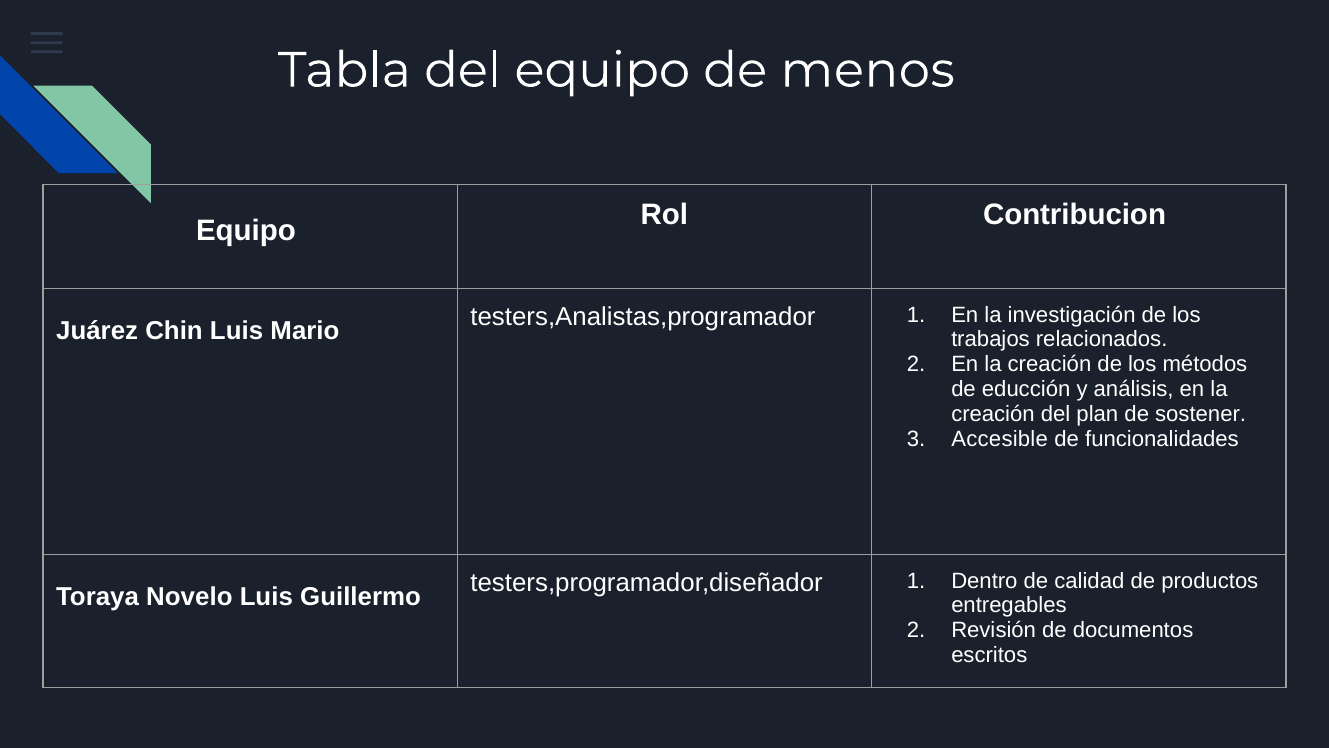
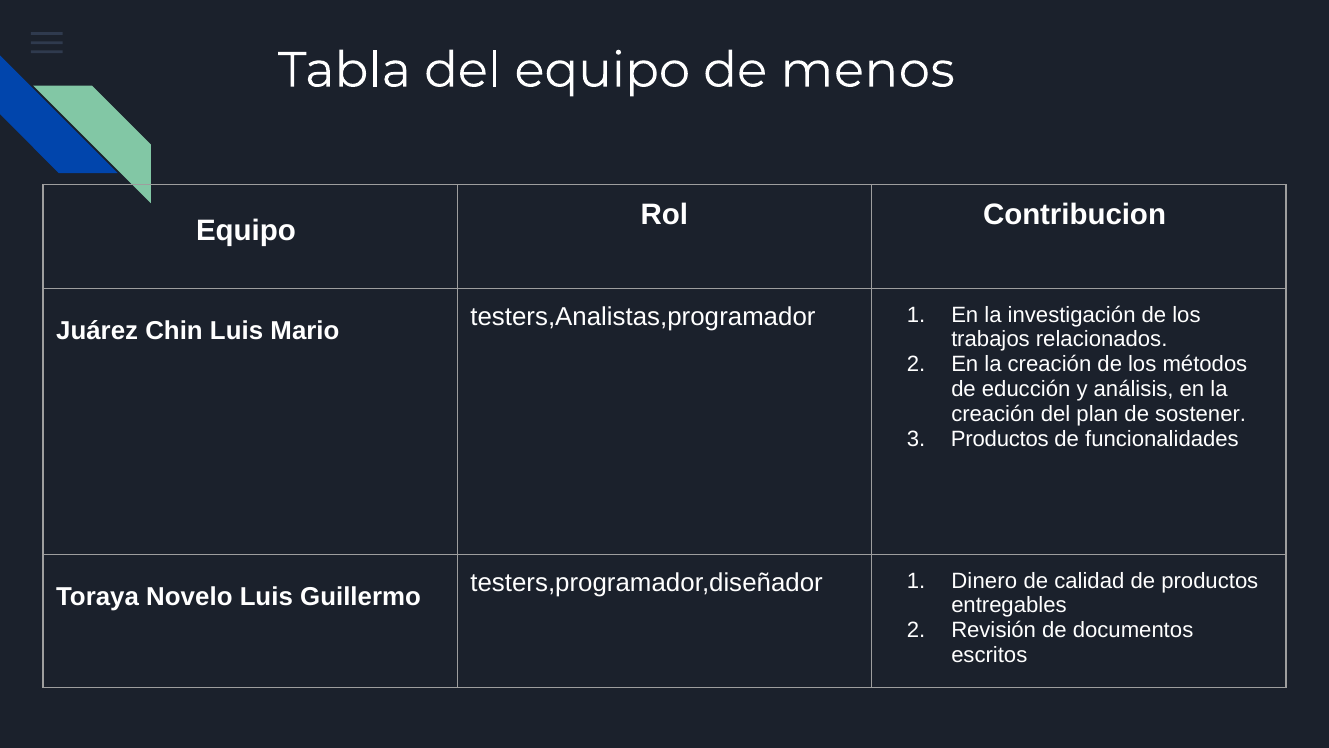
Accesible: Accesible -> Productos (1000, 439)
Dentro: Dentro -> Dinero (984, 580)
